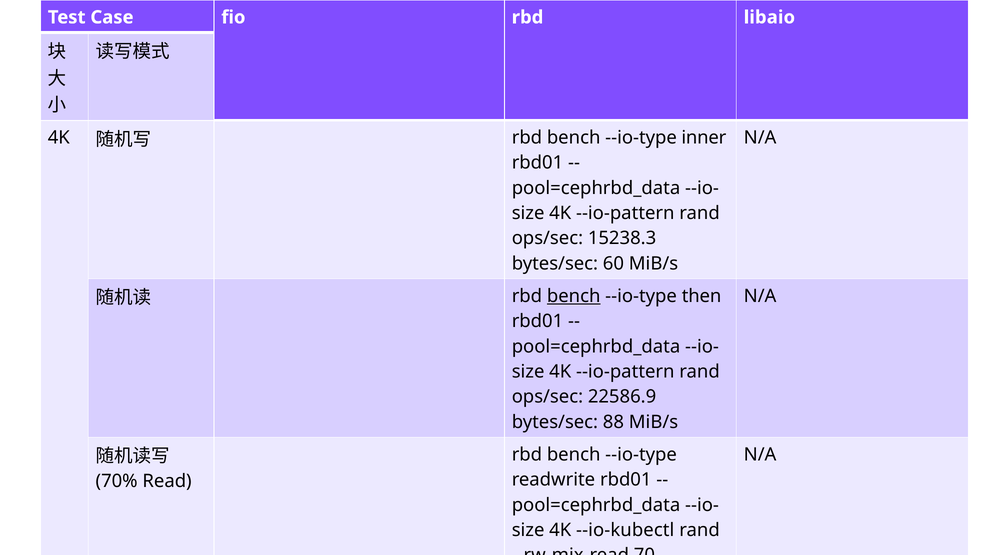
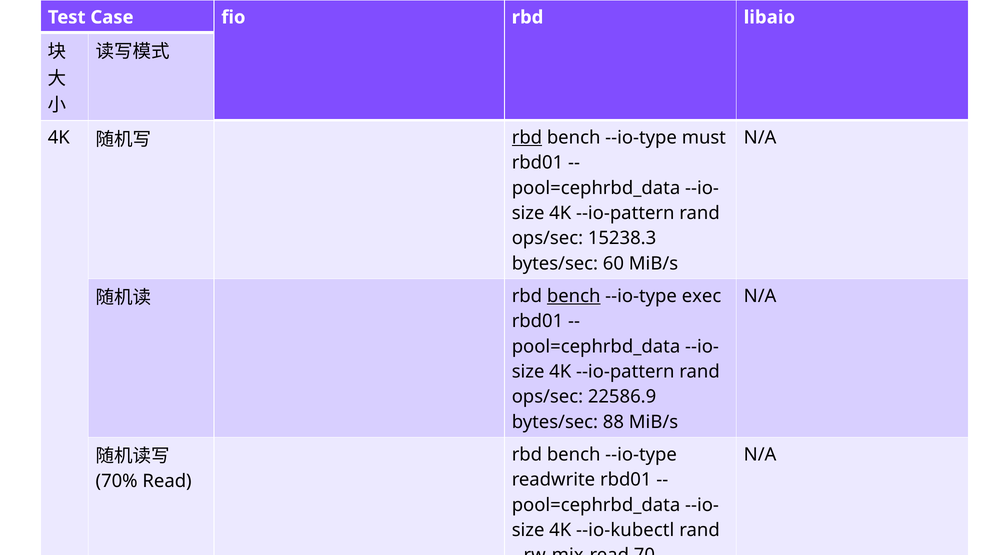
rbd underline: none -> present (527, 138)
inner: inner -> must (704, 138)
then: then -> exec (702, 296)
